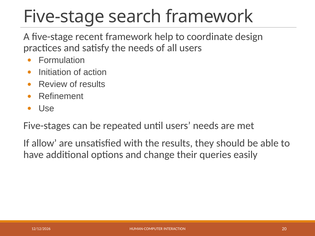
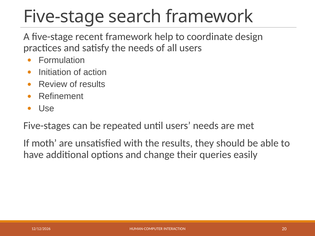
allow: allow -> moth (44, 143)
